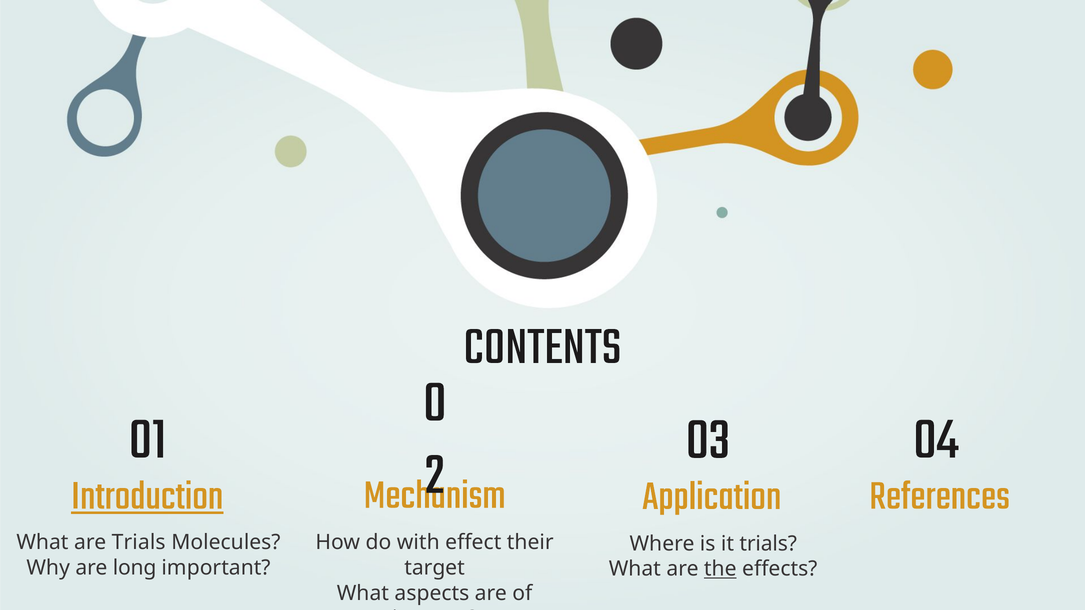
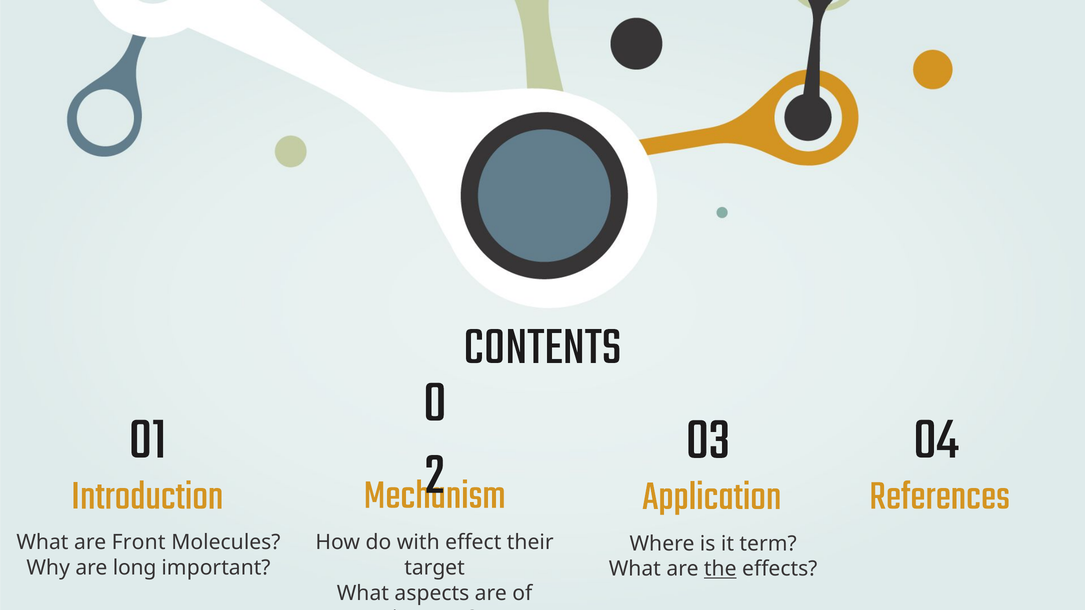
Introduction underline: present -> none (147, 495)
are Trials: Trials -> Front (139, 543)
it trials: trials -> term (768, 544)
